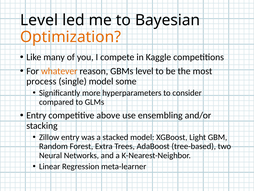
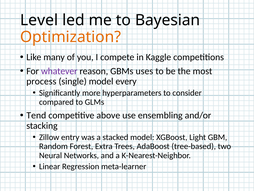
whatever colour: orange -> purple (59, 71)
GBMs level: level -> uses (144, 71)
some: some -> every (126, 81)
Entry: Entry -> Tend (36, 115)
